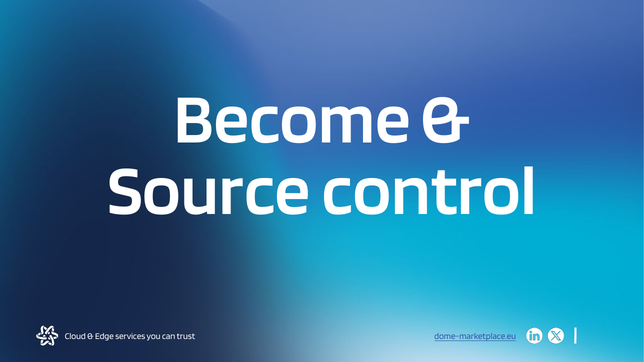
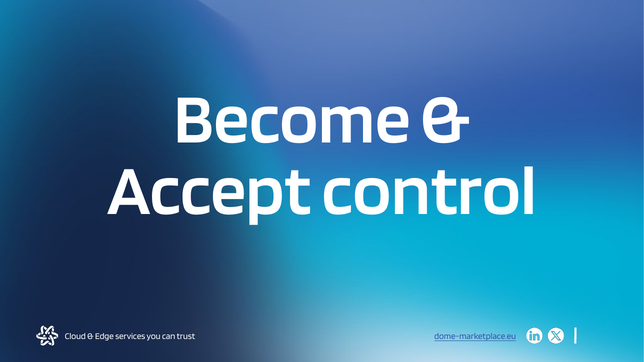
Source: Source -> Accept (209, 191)
